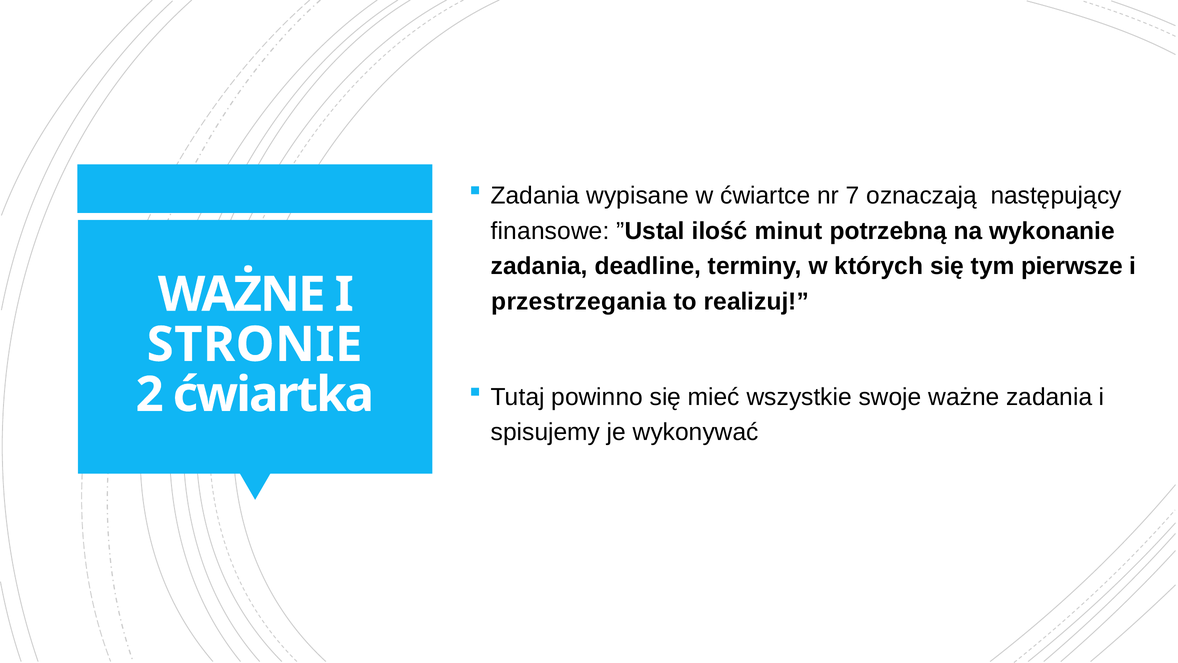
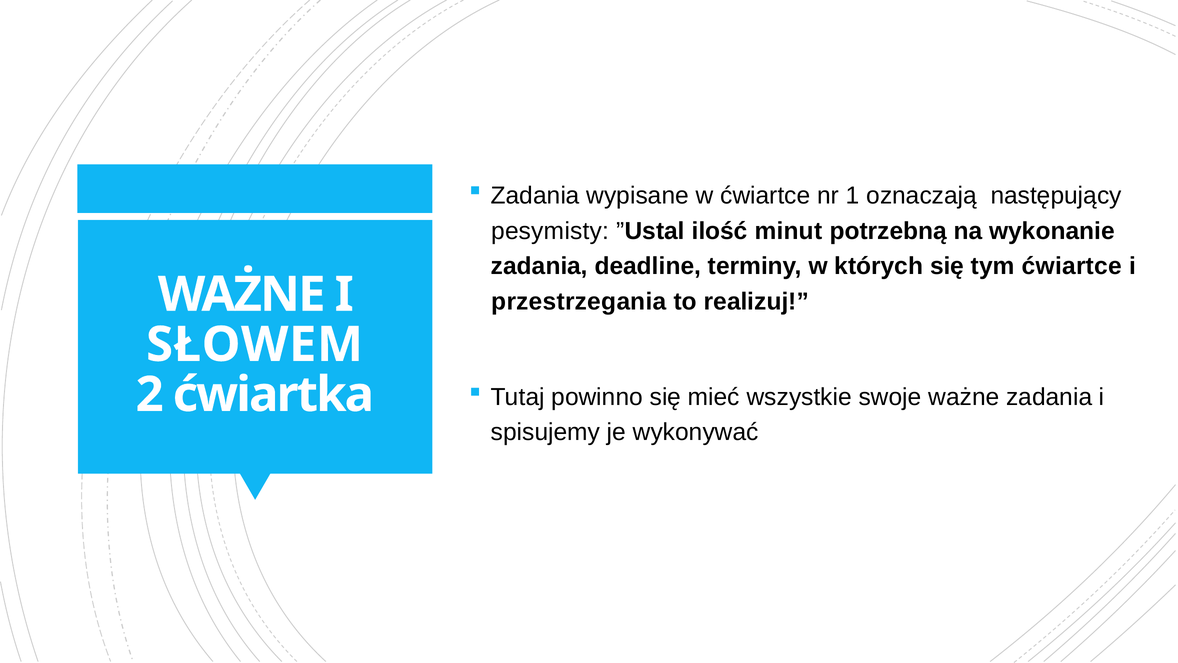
7: 7 -> 1 (853, 195)
finansowe: finansowe -> pesymisty (550, 231)
tym pierwsze: pierwsze -> ćwiartce (1072, 266)
STRONIE: STRONIE -> SŁOWEM (255, 345)
